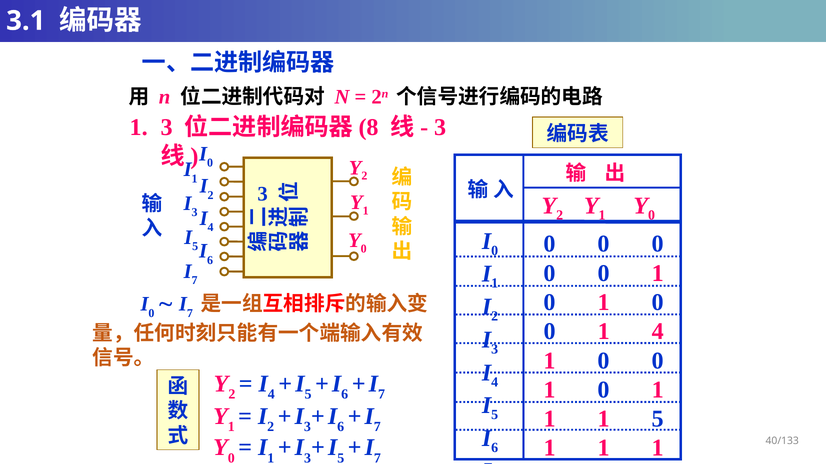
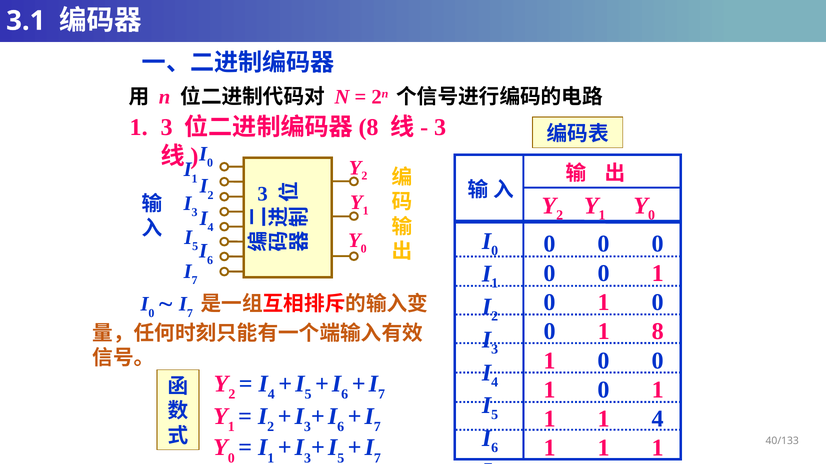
1 4: 4 -> 8 (658, 332)
1 5: 5 -> 4 (658, 419)
